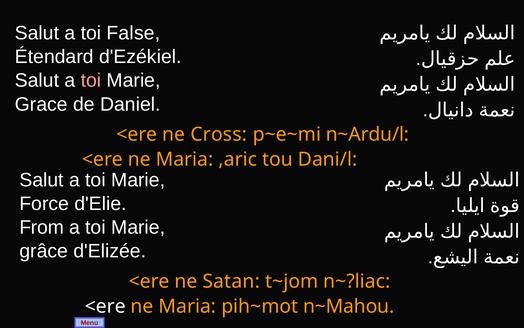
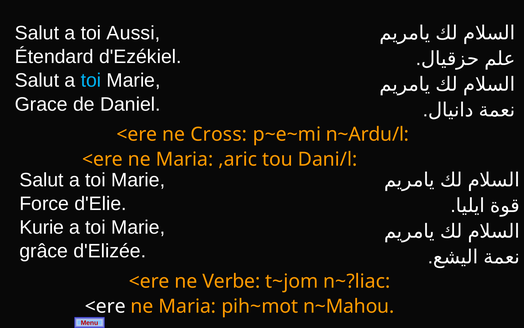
False: False -> Aussi (133, 33)
toi colour: pink -> light blue (91, 80)
From: From -> Kurie (42, 227)
Satan: Satan -> Verbe (231, 281)
